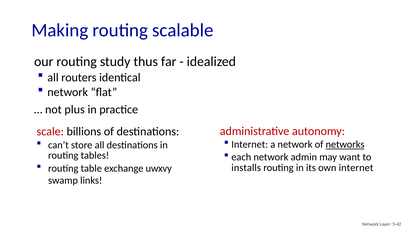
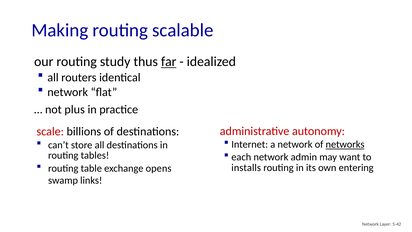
far underline: none -> present (169, 62)
uwxvy: uwxvy -> opens (159, 168)
own internet: internet -> entering (356, 167)
